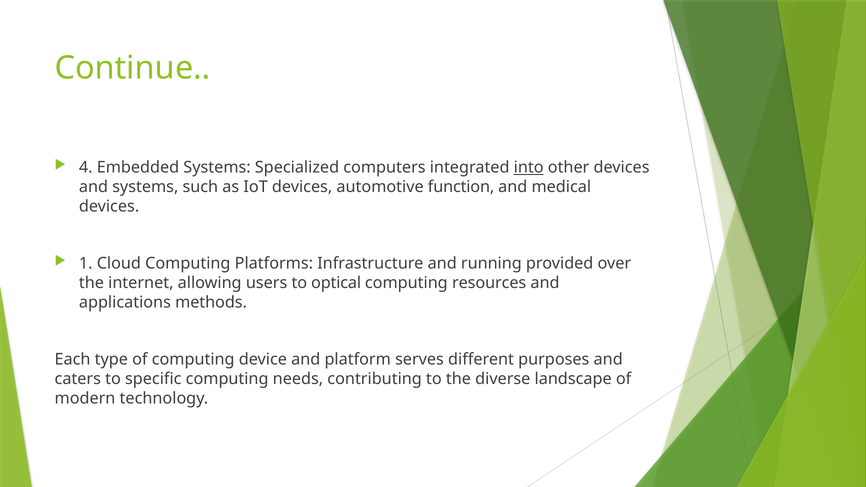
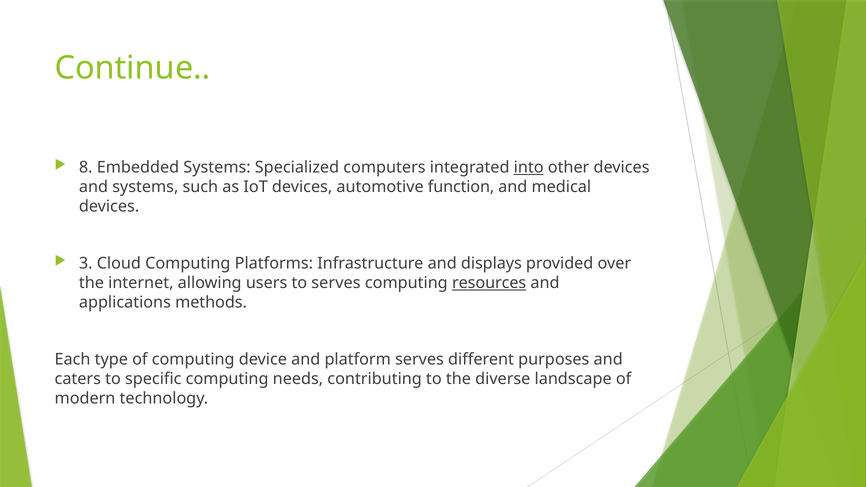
4: 4 -> 8 (86, 168)
1: 1 -> 3 (86, 264)
running: running -> displays (491, 264)
to optical: optical -> serves (336, 283)
resources underline: none -> present (489, 283)
